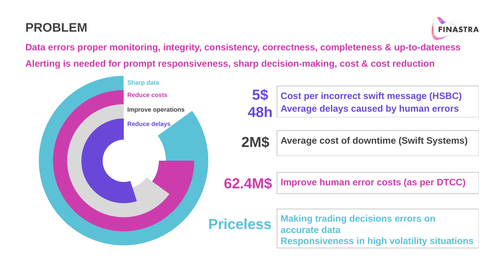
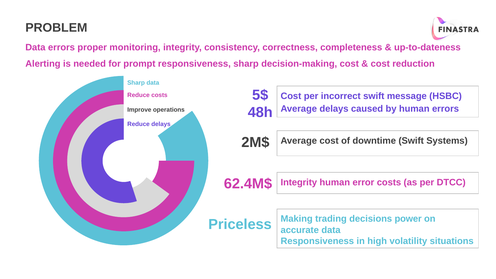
Improve: Improve -> Integrity (299, 182)
decisions errors: errors -> power (408, 219)
